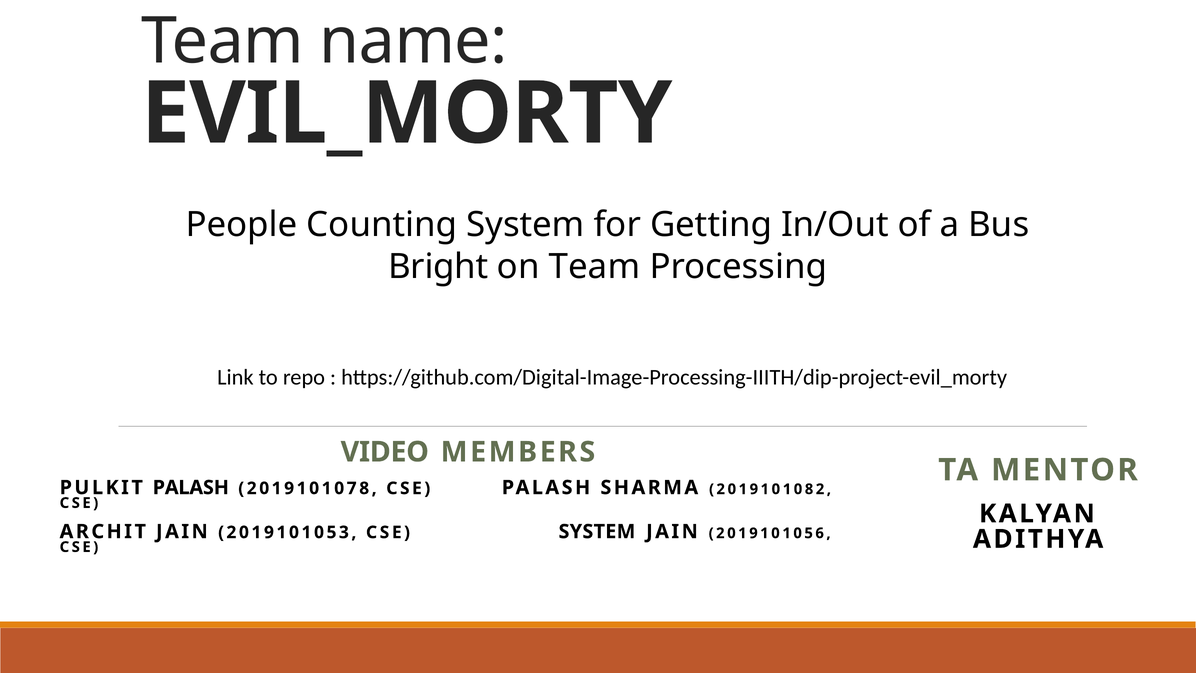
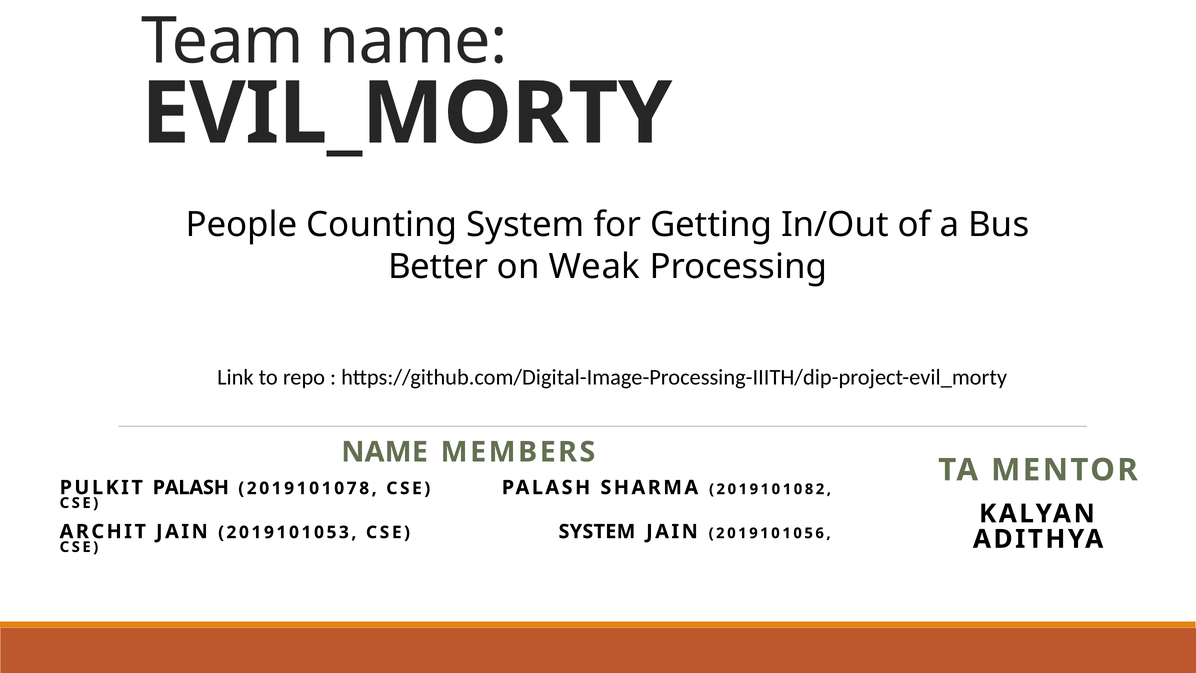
Bright: Bright -> Better (438, 267)
on Team: Team -> Weak (594, 267)
VIDEO: VIDEO -> NAME (385, 452)
